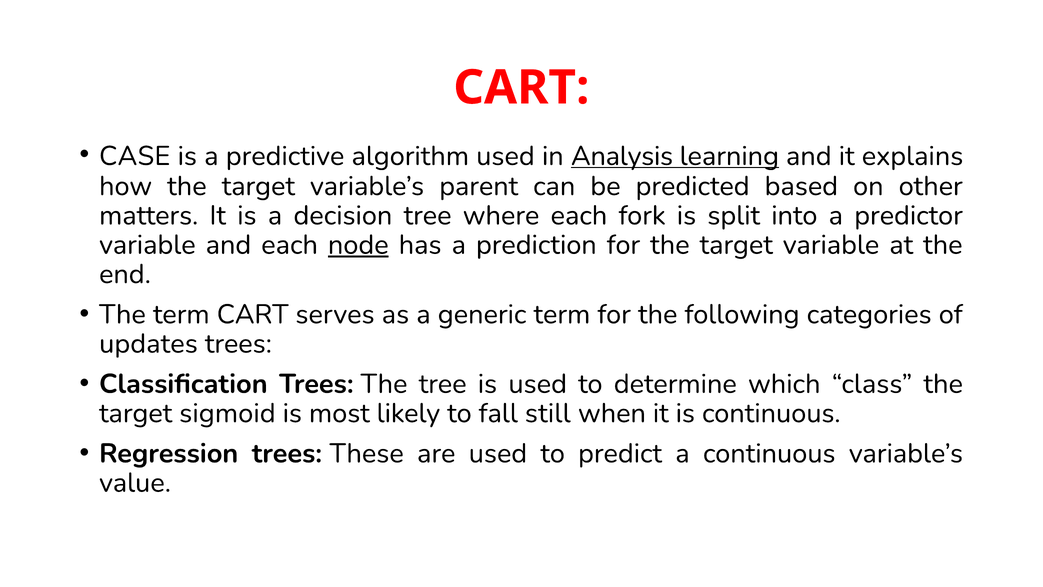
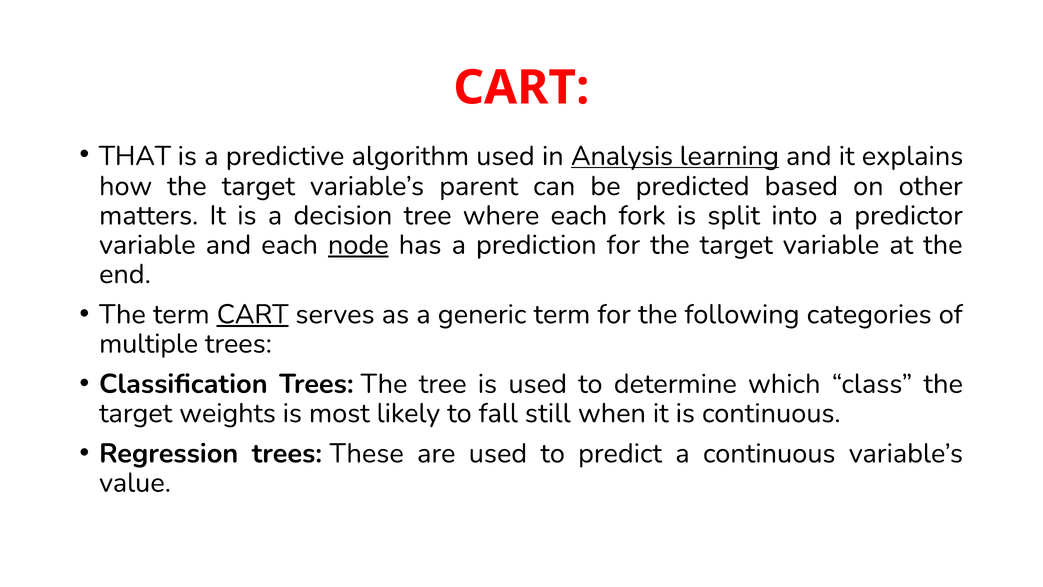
CASE: CASE -> THAT (135, 156)
CART underline: none -> present (253, 314)
updates: updates -> multiple (149, 343)
sigmoid: sigmoid -> weights (228, 413)
